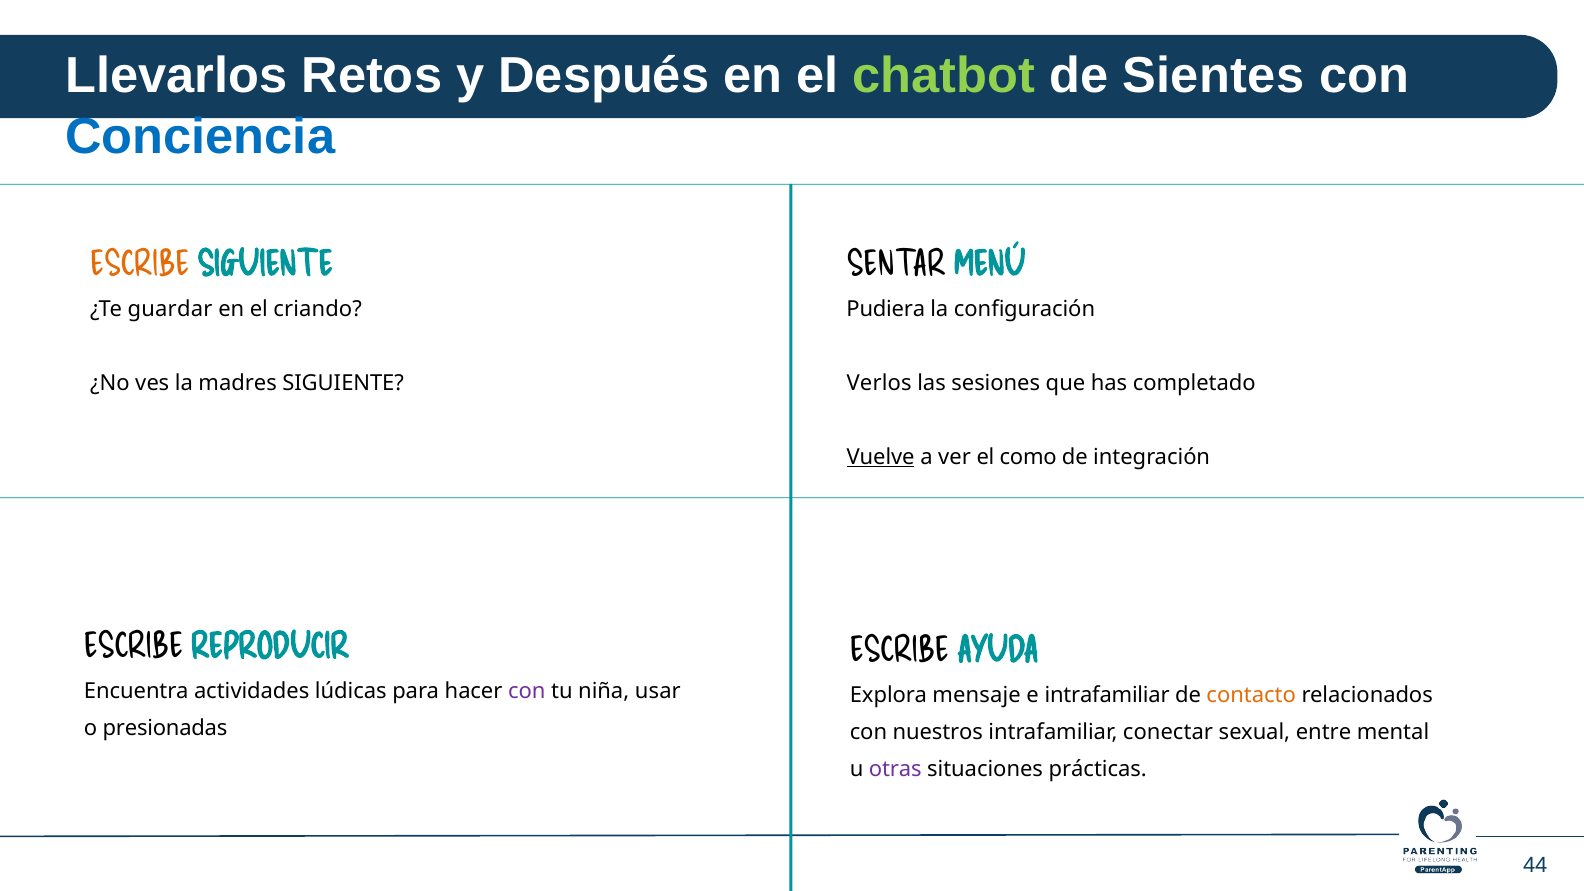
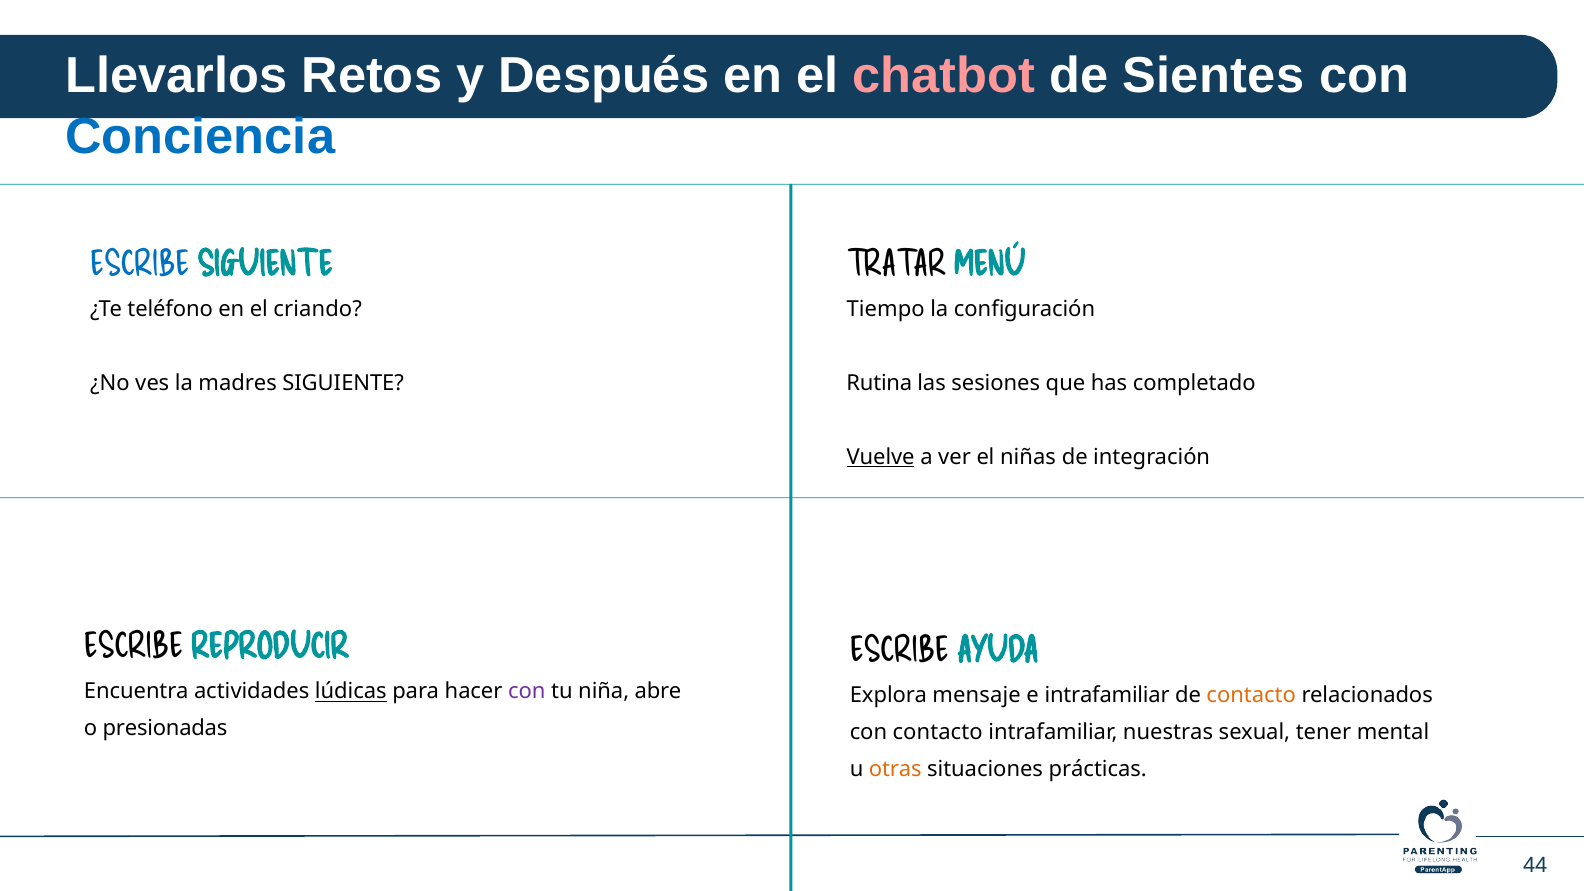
chatbot colour: light green -> pink (944, 76)
ESCRIBE colour: orange -> blue (140, 265)
SENTAR: SENTAR -> TRATAR (896, 265)
guardar: guardar -> teléfono (170, 309)
Pudiera: Pudiera -> Tiempo (886, 309)
Verlos: Verlos -> Rutina (879, 383)
como: como -> niñas (1028, 457)
lúdicas underline: none -> present (351, 692)
usar: usar -> abre (658, 692)
con nuestros: nuestros -> contacto (938, 732)
conectar: conectar -> nuestras (1168, 732)
entre: entre -> tener (1324, 732)
otras colour: purple -> orange (895, 769)
